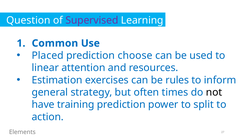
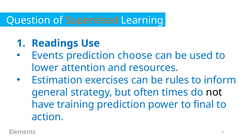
Supervised colour: purple -> orange (92, 20)
Common: Common -> Readings (55, 43)
Placed: Placed -> Events (48, 55)
linear: linear -> lower (45, 68)
split: split -> final (204, 104)
